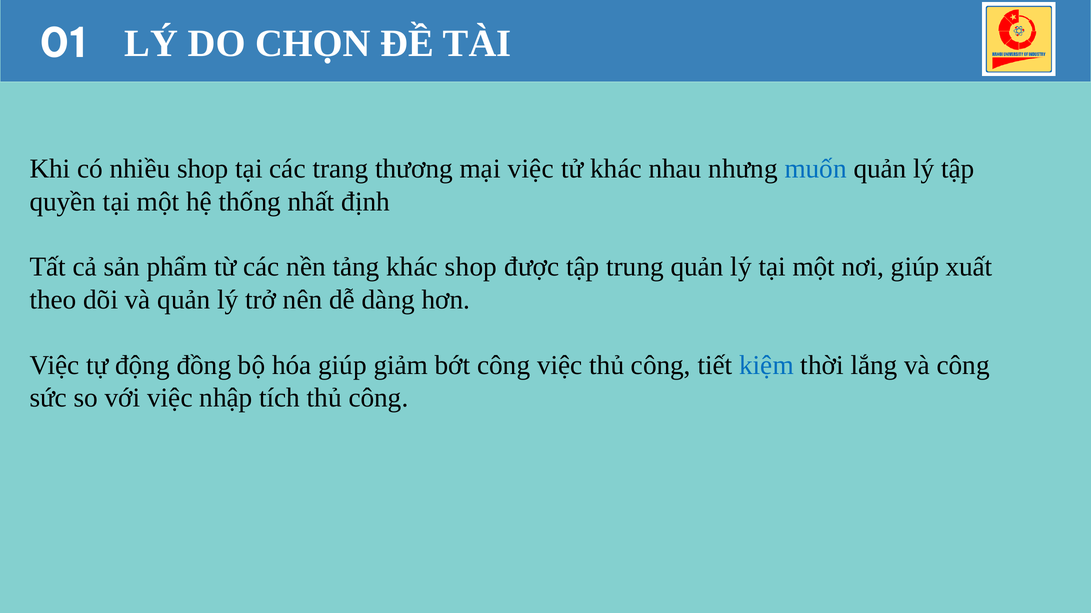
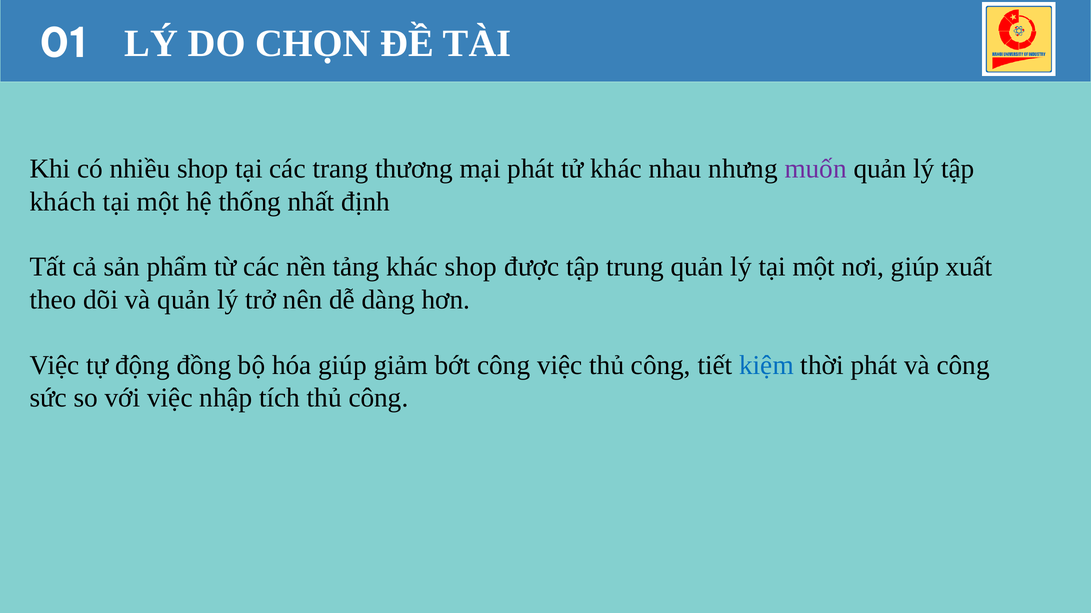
mại việc: việc -> phát (531, 169)
muốn colour: blue -> purple (816, 169)
quyền: quyền -> khách (63, 202)
thời lắng: lắng -> phát (874, 365)
